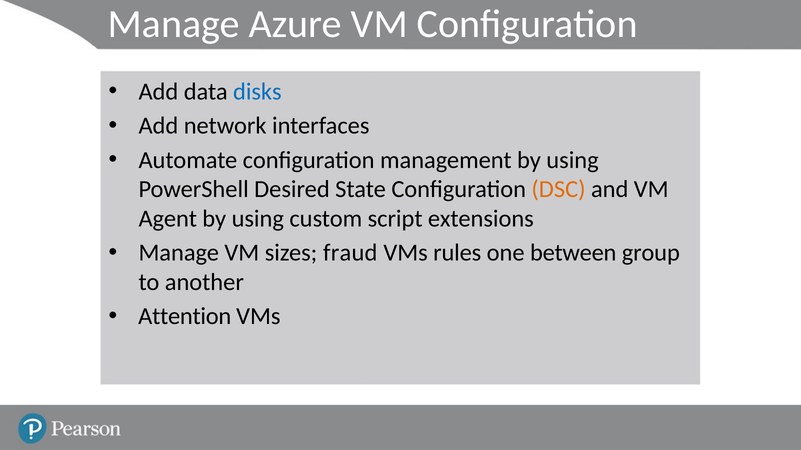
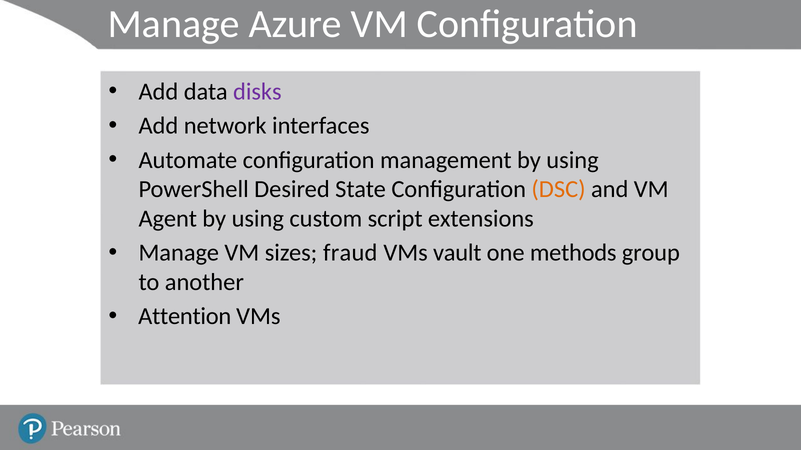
disks colour: blue -> purple (257, 92)
rules: rules -> vault (457, 253)
between: between -> methods (573, 253)
